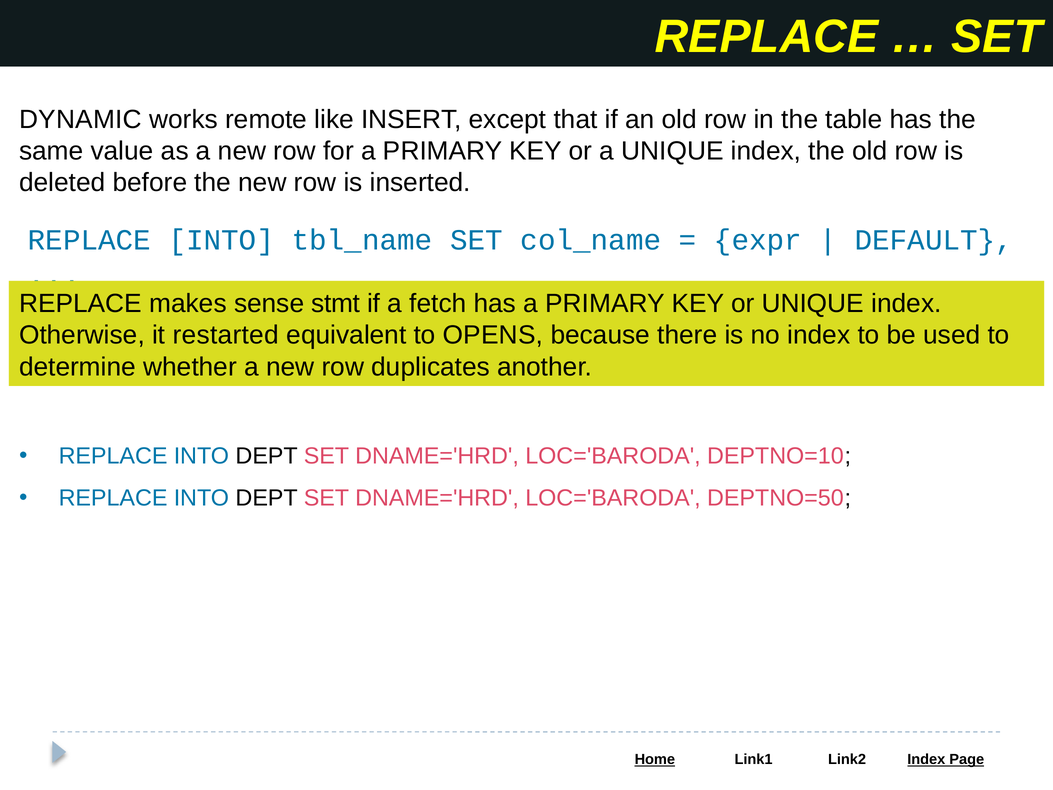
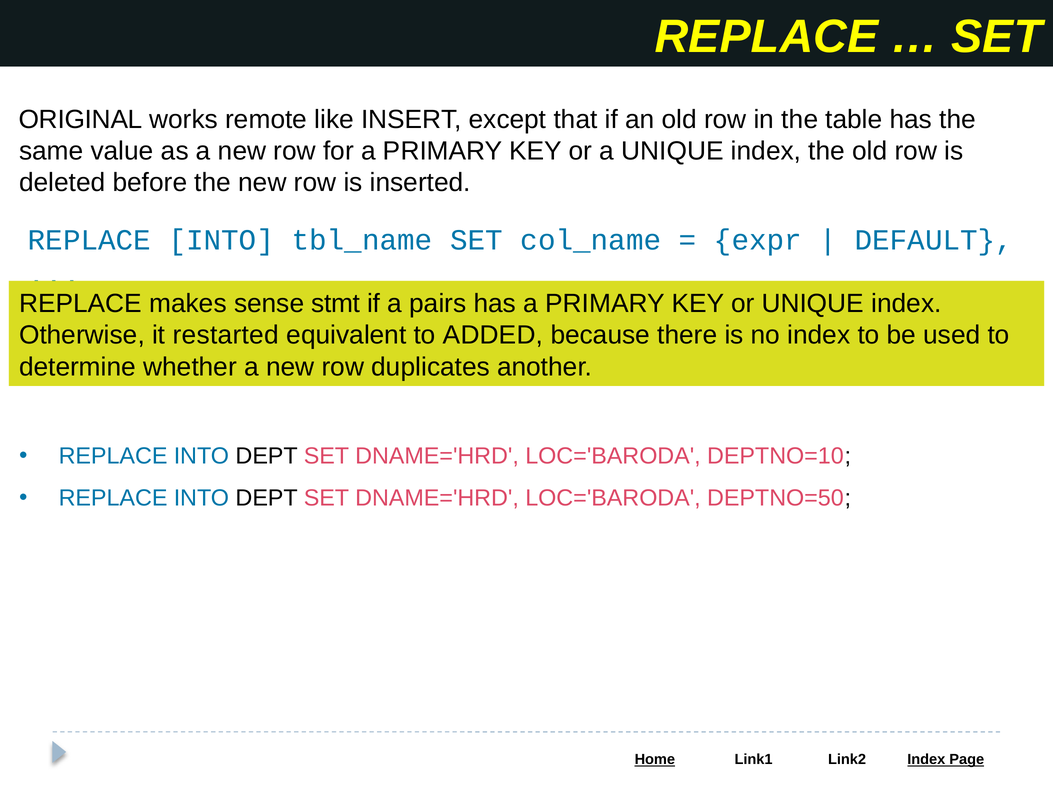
DYNAMIC: DYNAMIC -> ORIGINAL (81, 119)
fetch: fetch -> pairs (438, 304)
OPENS: OPENS -> ADDED (493, 335)
